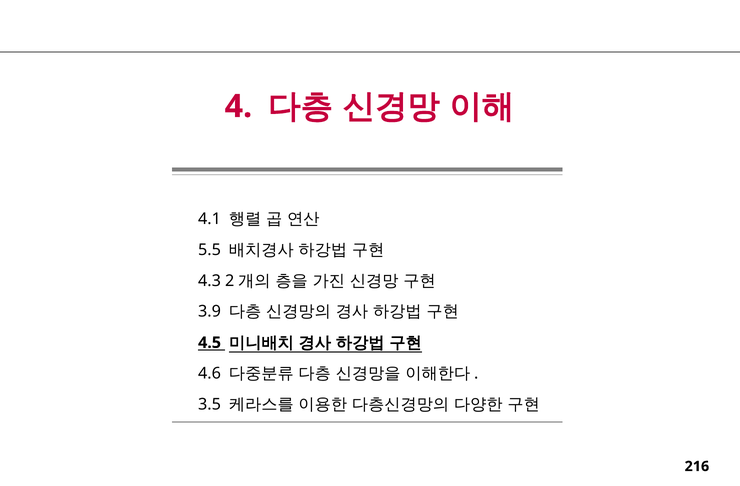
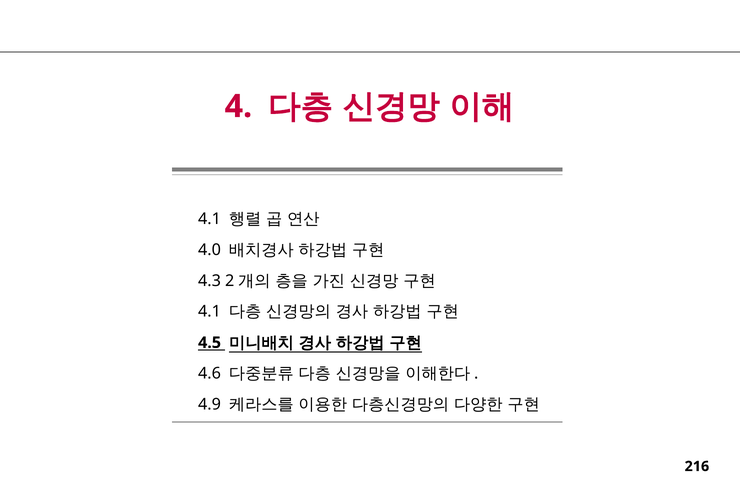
5.5: 5.5 -> 4.0 (209, 250)
3.9: 3.9 -> 4.1 (209, 312)
3.5: 3.5 -> 4.9 (209, 405)
